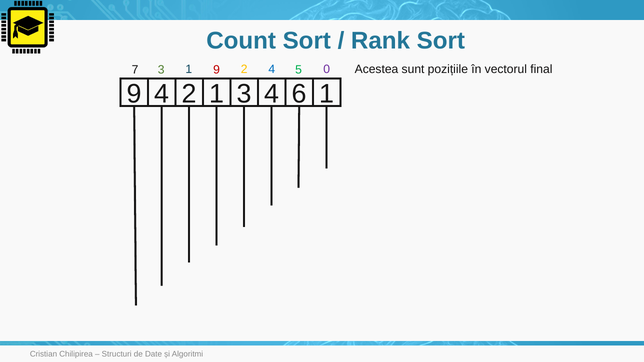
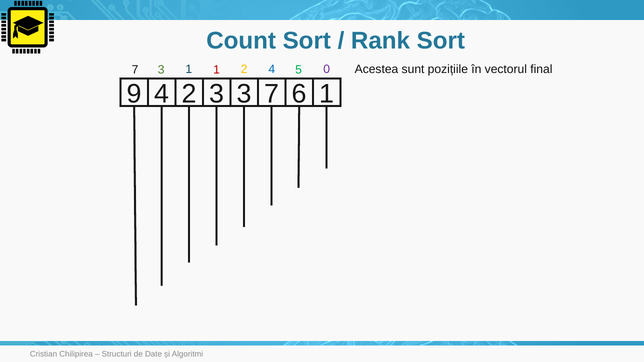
1 9: 9 -> 1 (217, 70)
2 1: 1 -> 3 (217, 94)
3 4: 4 -> 7 (272, 94)
